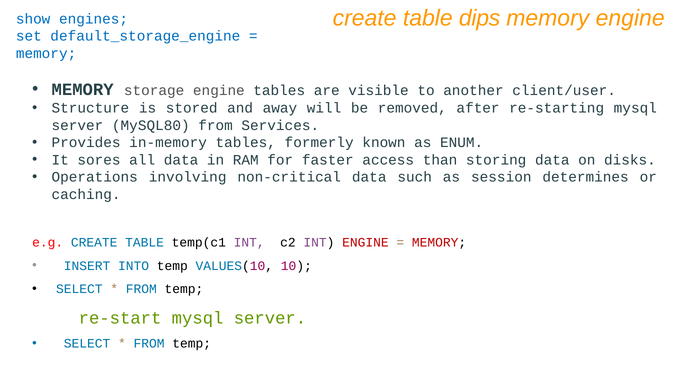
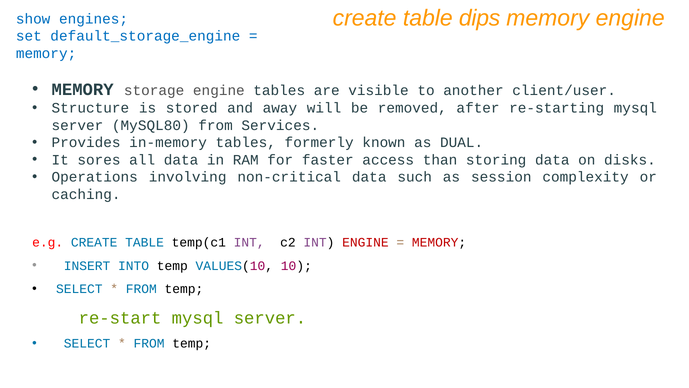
ENUM: ENUM -> DUAL (462, 142)
determines: determines -> complexity (586, 177)
